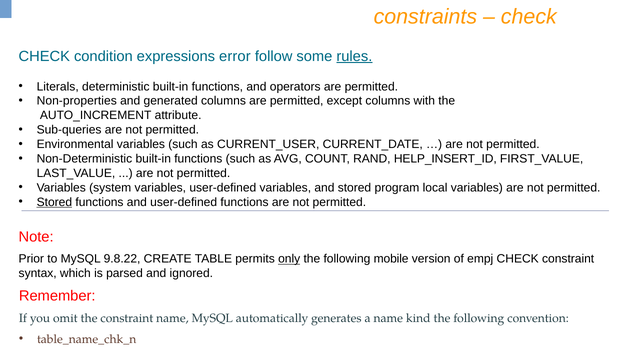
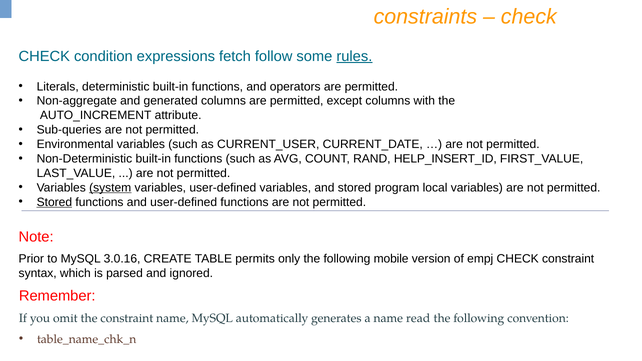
error: error -> fetch (235, 56)
Non-properties: Non-properties -> Non-aggregate (77, 101)
system underline: none -> present (110, 188)
9.8.22: 9.8.22 -> 3.0.16 (122, 259)
only underline: present -> none (289, 259)
kind: kind -> read (418, 318)
